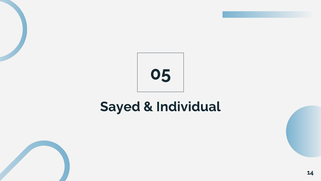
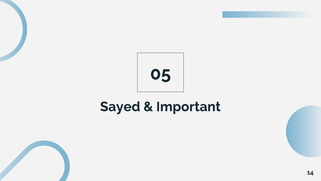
Individual: Individual -> Important (188, 106)
